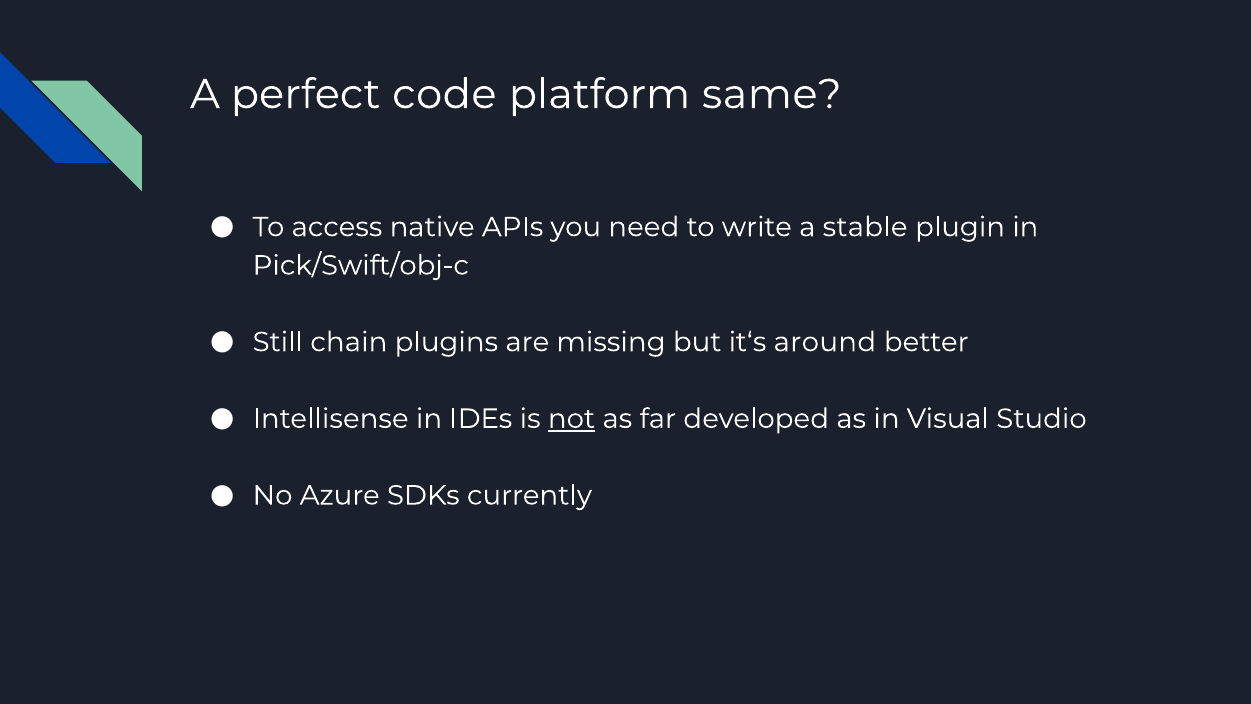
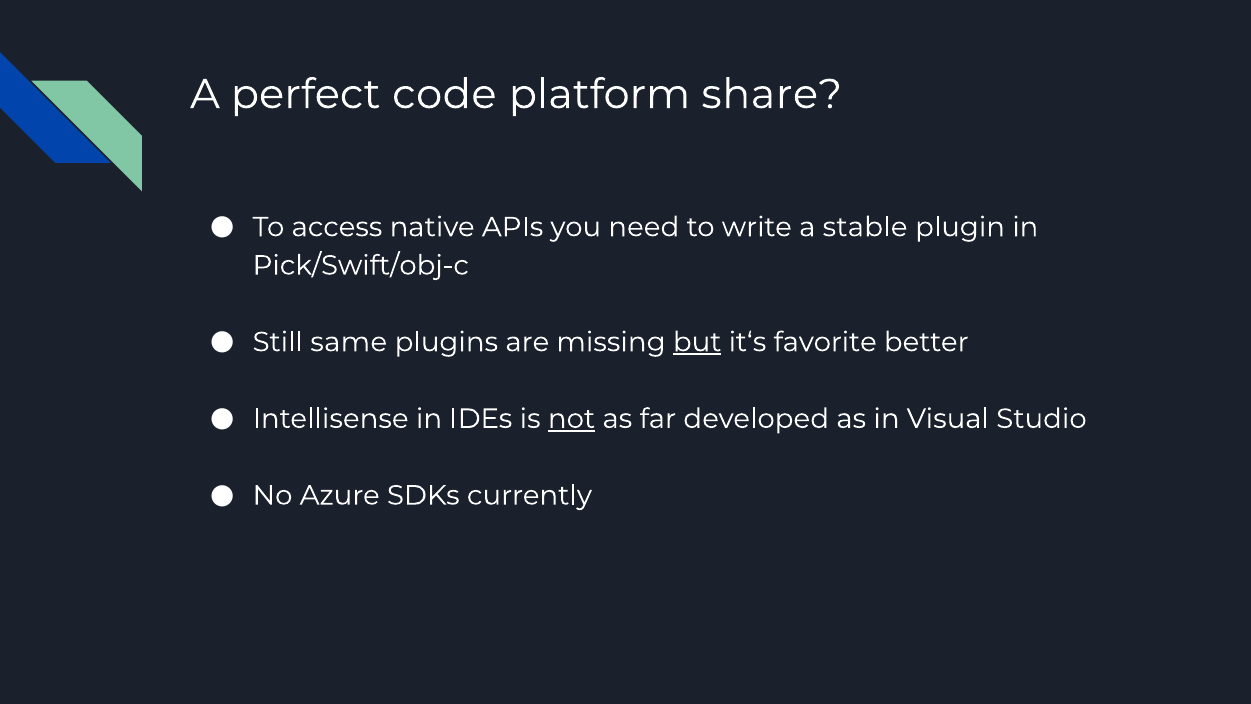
same: same -> share (772, 94)
chain: chain -> same (349, 342)
but underline: none -> present (697, 342)
around: around -> favorite (825, 342)
